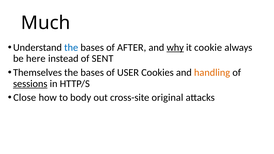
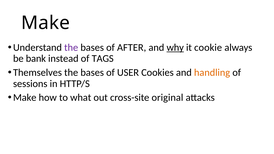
Much: Much -> Make (46, 23)
the colour: blue -> purple (71, 48)
here: here -> bank (36, 59)
SENT: SENT -> TAGS (103, 59)
sessions underline: present -> none (30, 84)
Close: Close -> Make (25, 98)
body: body -> what (81, 98)
